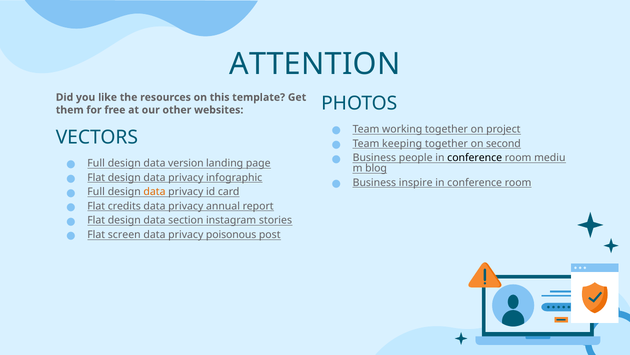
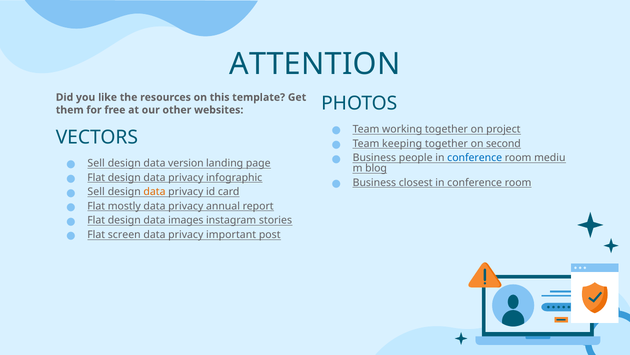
conference colour: black -> blue (475, 158)
Full: Full -> Sell (96, 163)
inspire: inspire -> closest (416, 182)
Full: Full -> Sell (96, 192)
credits: credits -> mostly (124, 206)
section: section -> images (186, 220)
poisonous: poisonous -> important (231, 234)
